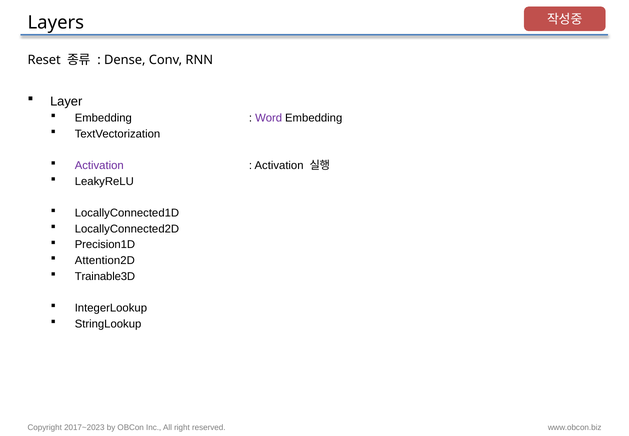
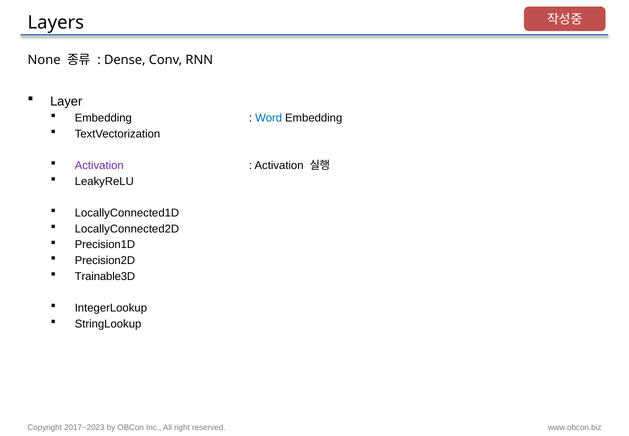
Reset: Reset -> None (44, 60)
Word colour: purple -> blue (269, 118)
Attention2D: Attention2D -> Precision2D (105, 260)
